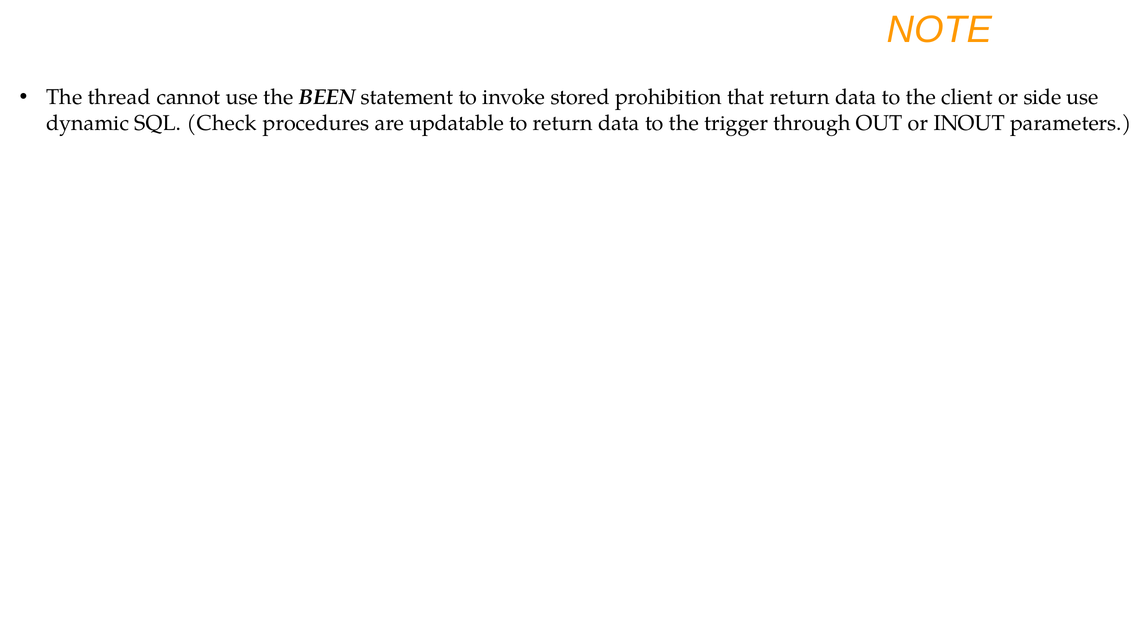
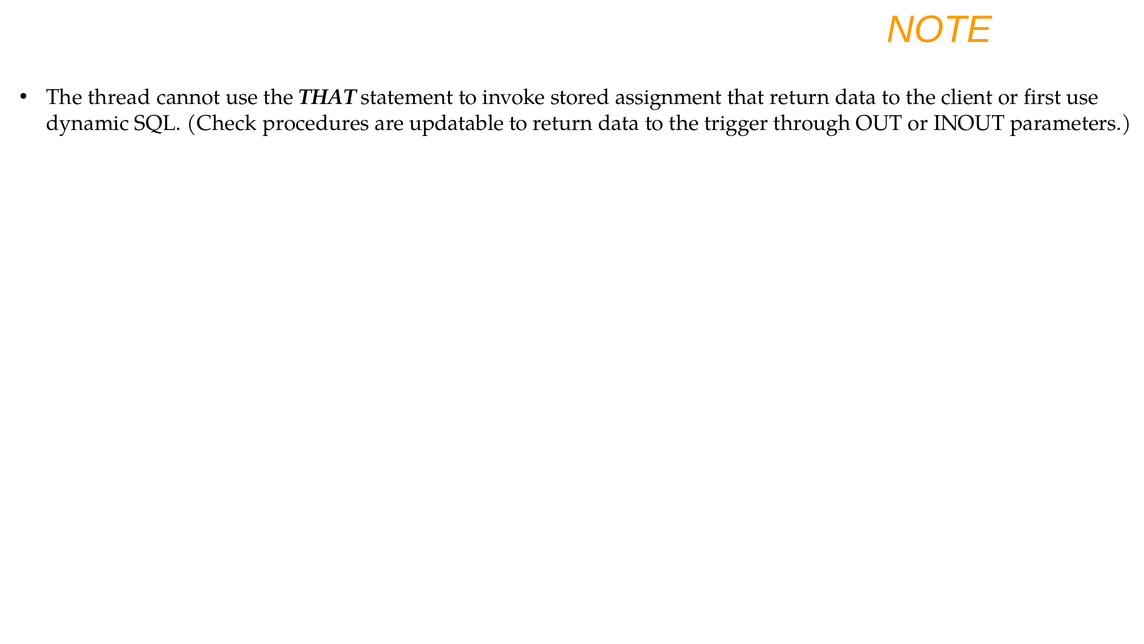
the BEEN: BEEN -> THAT (327, 97)
prohibition: prohibition -> assignment (668, 97)
side: side -> first (1043, 97)
